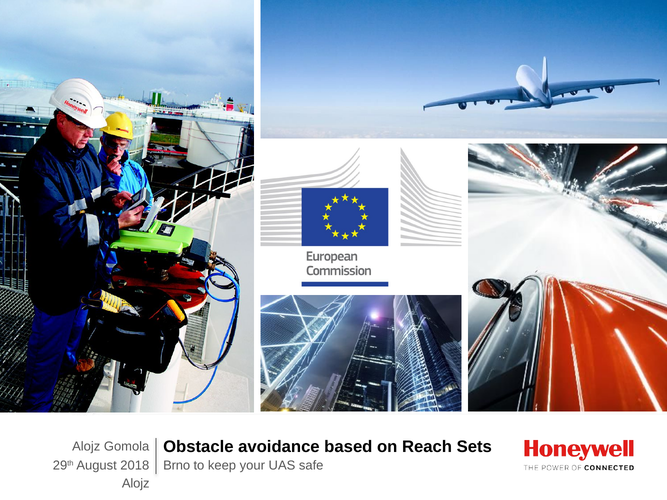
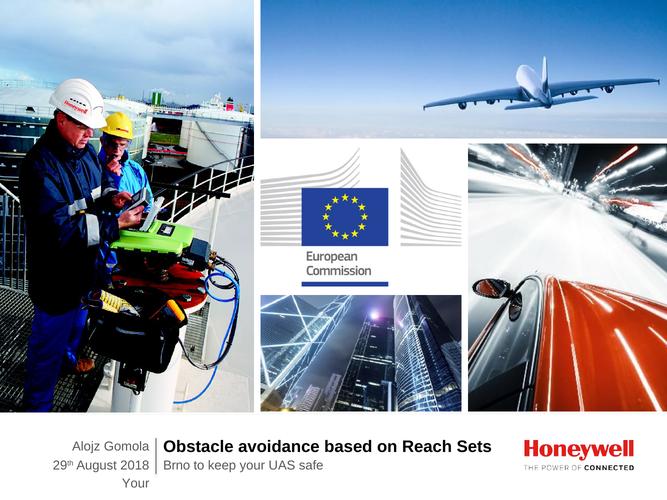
Alojz: Alojz -> Your (136, 484)
